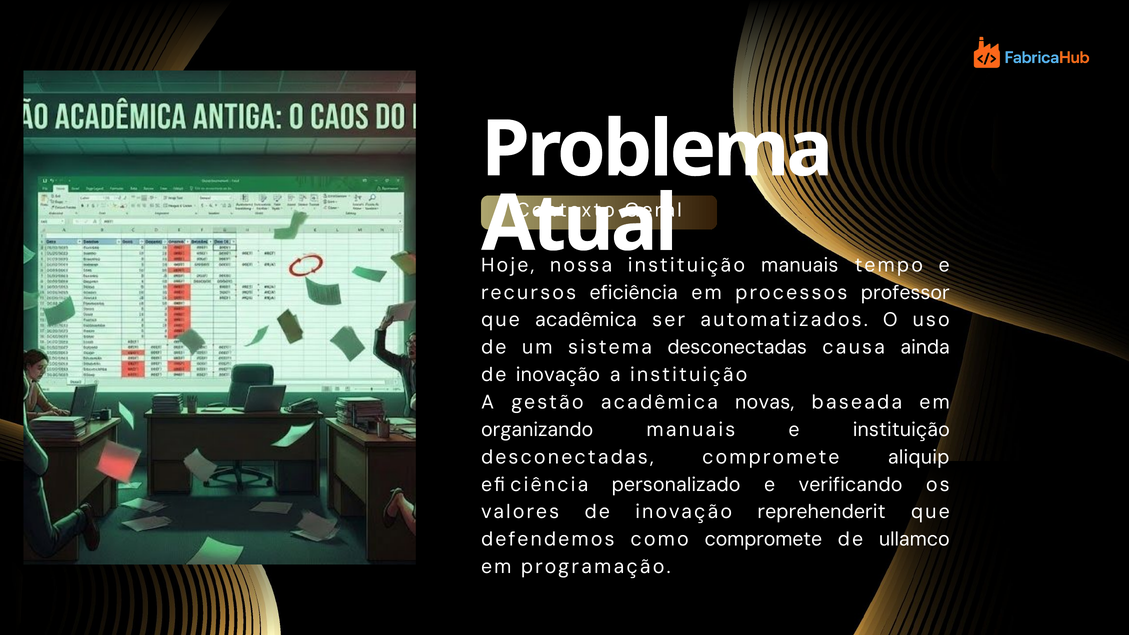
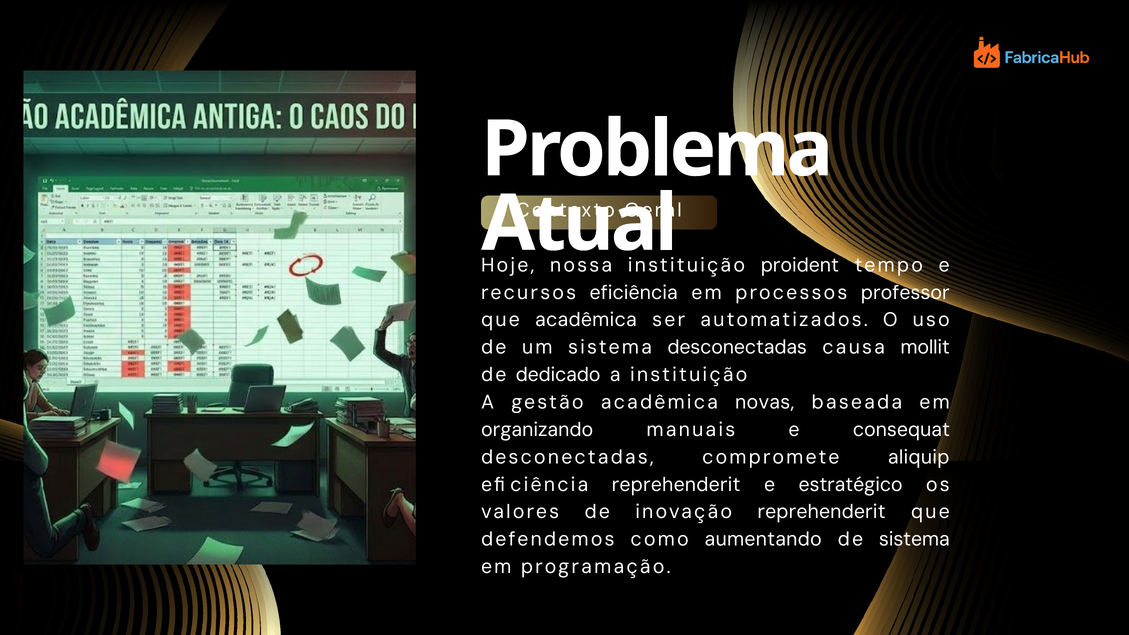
manuais: manuais -> proident (800, 265)
ainda: ainda -> mollit (925, 347)
inovação: inovação -> dedicado (558, 375)
e instituição: instituição -> consequat (901, 430)
personalizado: personalizado -> reprehenderit (676, 485)
verificando: verificando -> estratégico (851, 485)
como compromete: compromete -> aumentando (763, 539)
de ullamco: ullamco -> sistema (914, 539)
